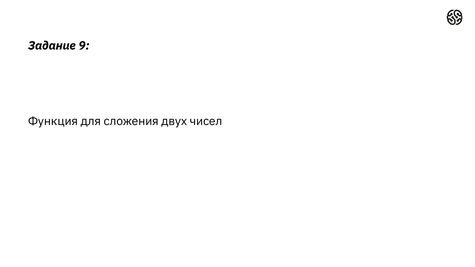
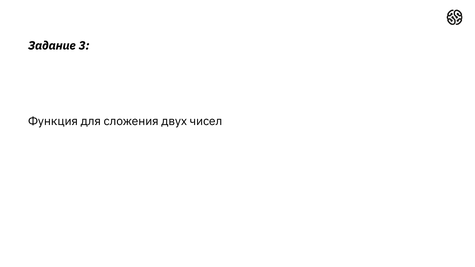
9: 9 -> 3 (84, 46)
